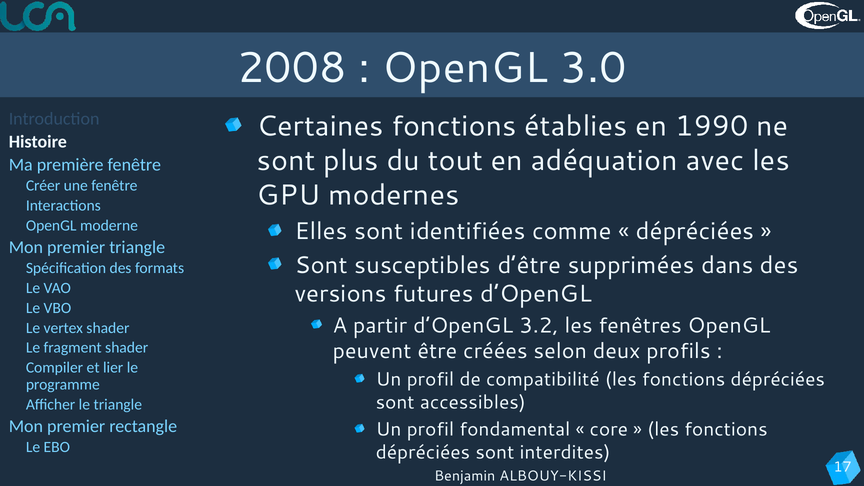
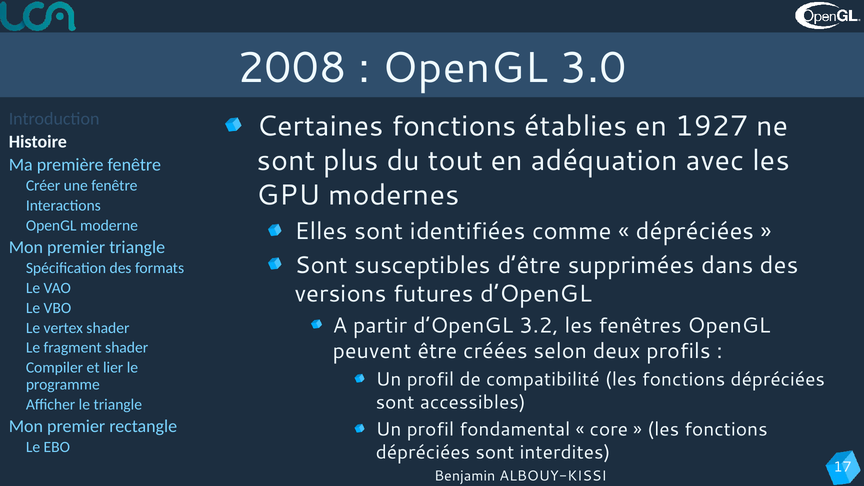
1990: 1990 -> 1927 (712, 126)
